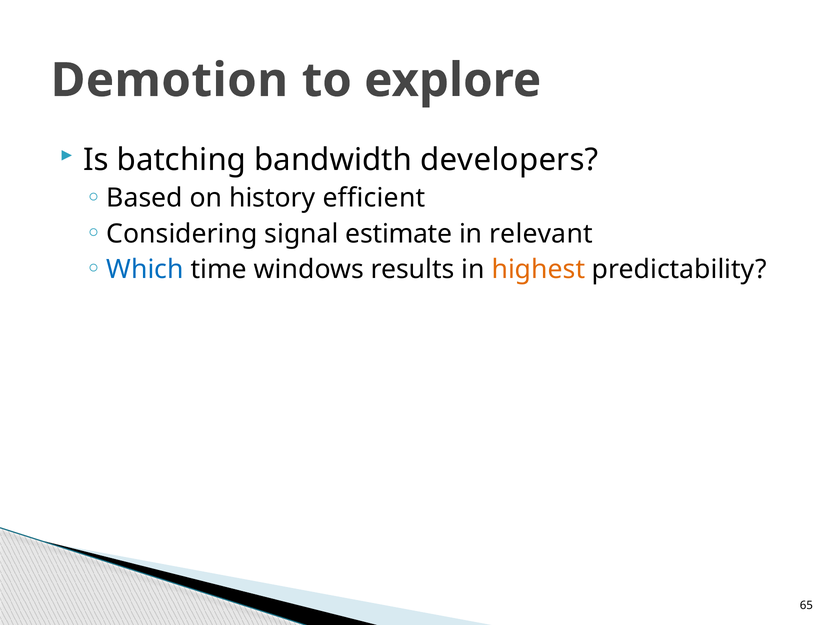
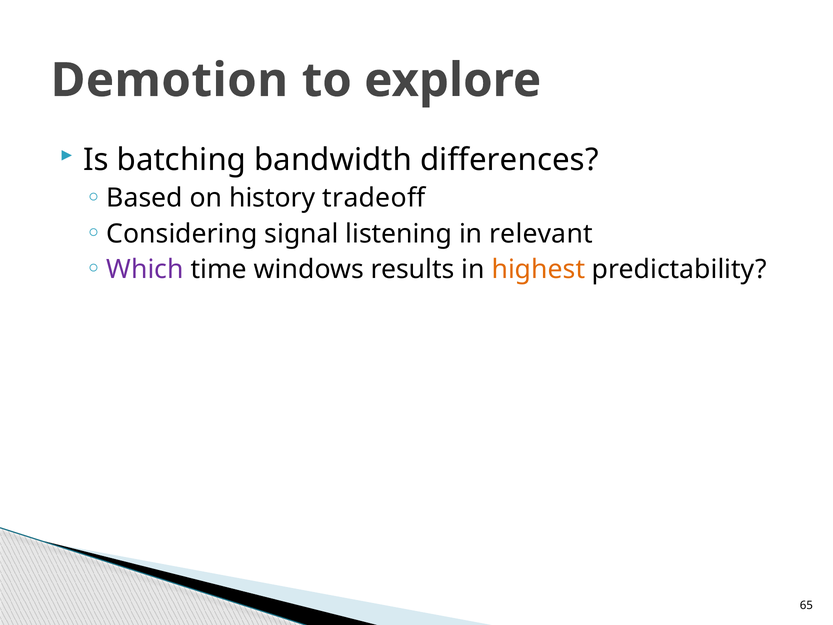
developers: developers -> differences (509, 160)
efficient: efficient -> tradeoff (374, 198)
estimate: estimate -> listening (399, 234)
Which colour: blue -> purple (145, 269)
